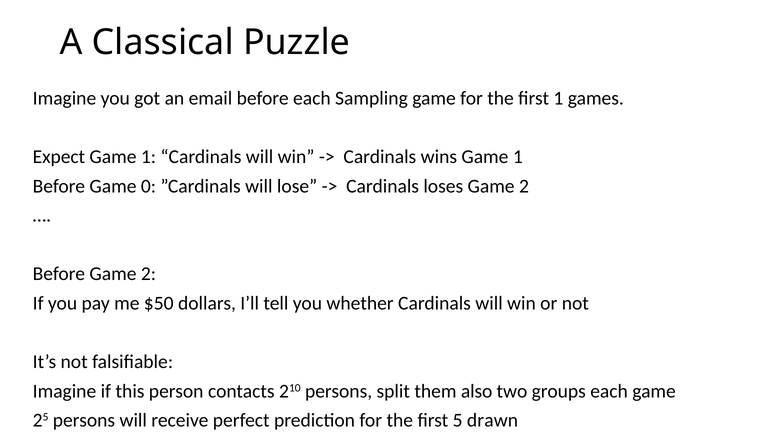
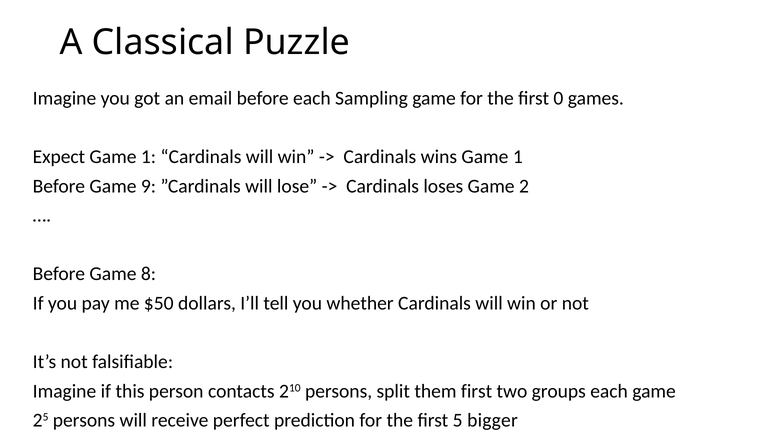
first 1: 1 -> 0 (558, 98)
0: 0 -> 9 (148, 186)
Before Game 2: 2 -> 8 (148, 274)
them also: also -> first (477, 391)
drawn: drawn -> bigger (493, 420)
